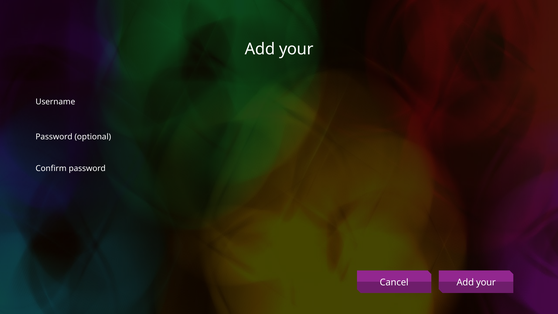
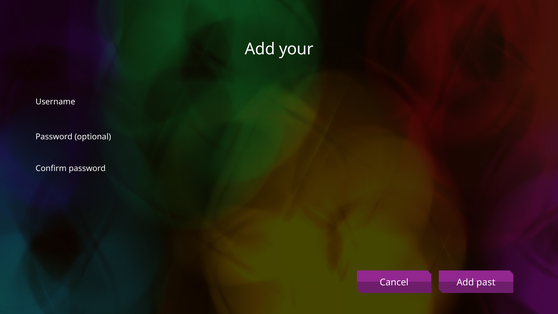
your: your -> past (486, 282)
